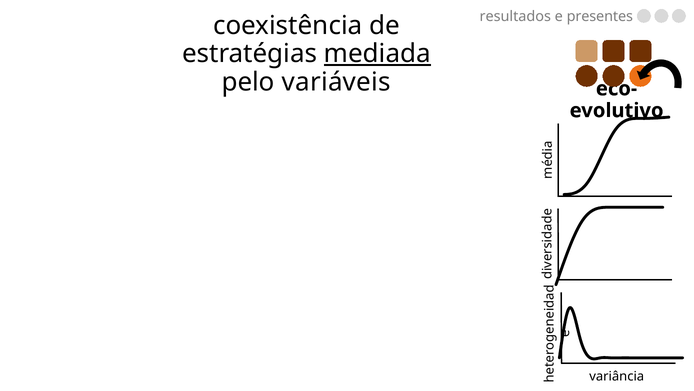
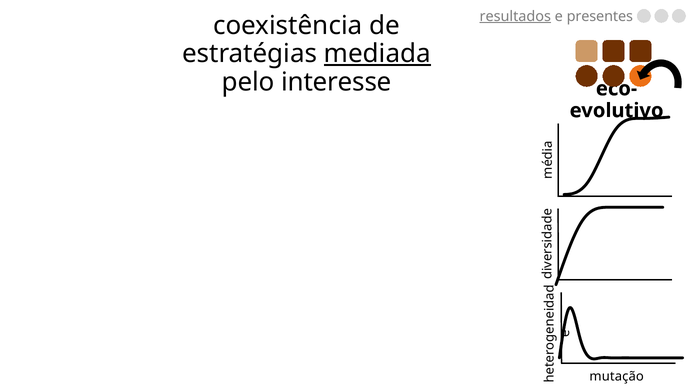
resultados underline: none -> present (515, 16)
variáveis: variáveis -> interesse (336, 82)
variância: variância -> mutação (617, 376)
